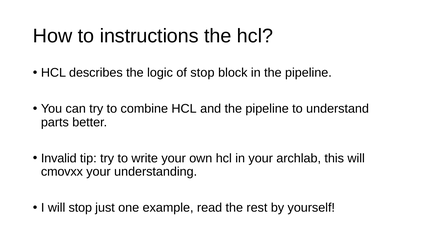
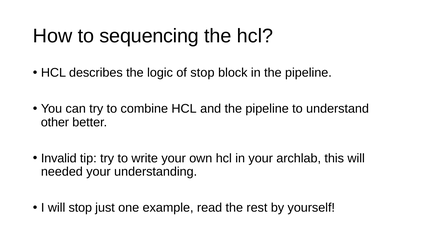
instructions: instructions -> sequencing (149, 36)
parts: parts -> other (55, 122)
cmovxx: cmovxx -> needed (62, 172)
